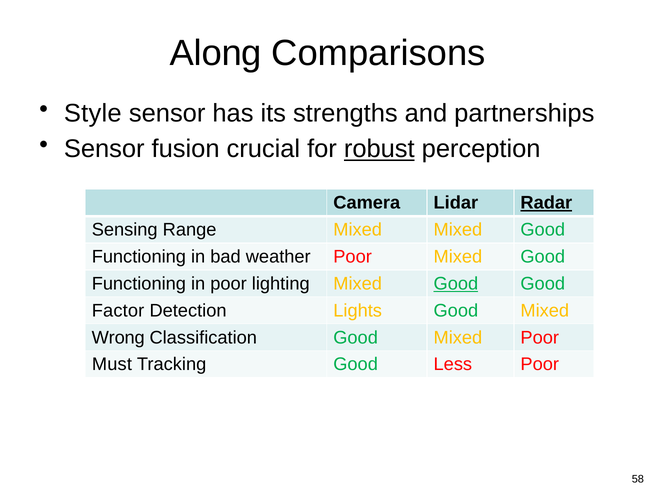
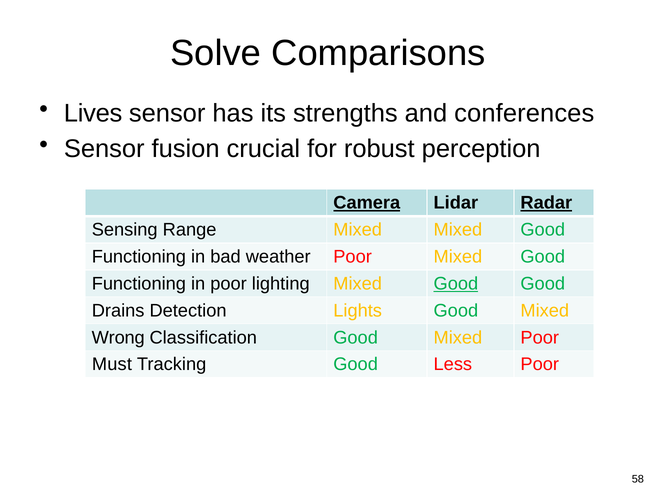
Along: Along -> Solve (216, 53)
Style: Style -> Lives (93, 113)
partnerships: partnerships -> conferences (524, 113)
robust underline: present -> none (379, 149)
Camera underline: none -> present (367, 203)
Factor: Factor -> Drains (118, 311)
